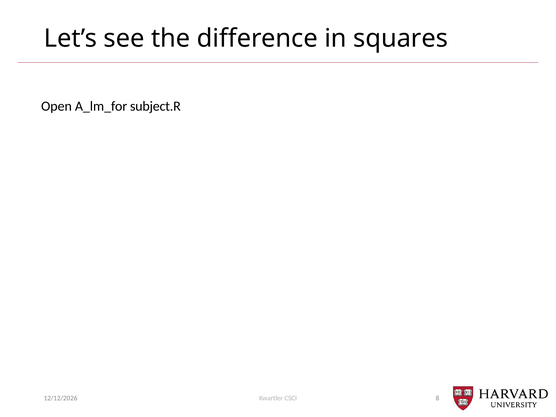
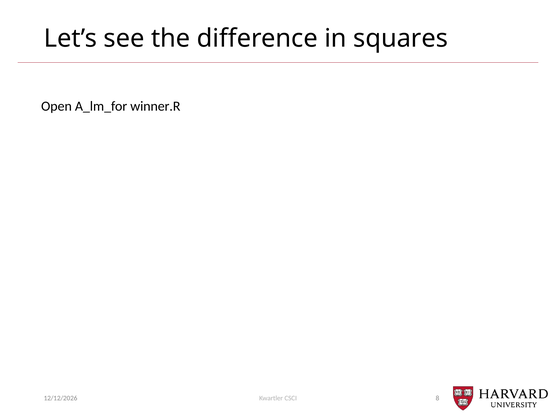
subject.R: subject.R -> winner.R (155, 106)
